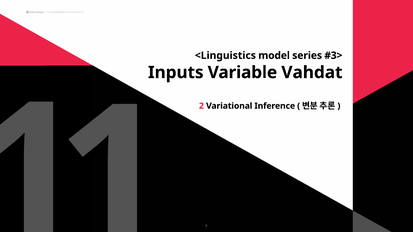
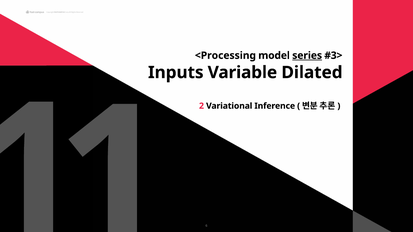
<Linguistics: <Linguistics -> <Processing (225, 56)
series underline: none -> present (307, 56)
Vahdat: Vahdat -> Dilated (312, 73)
